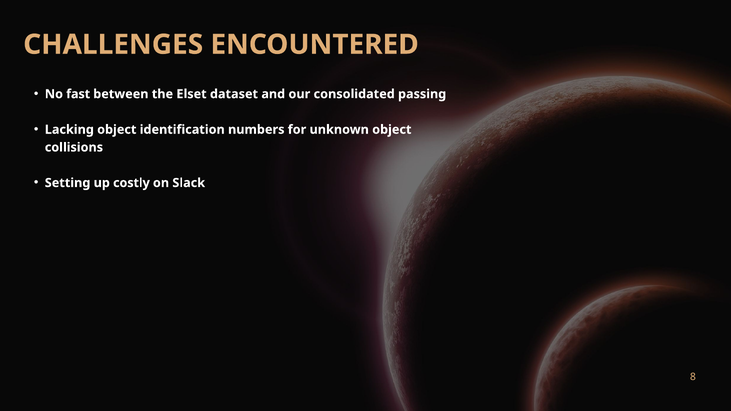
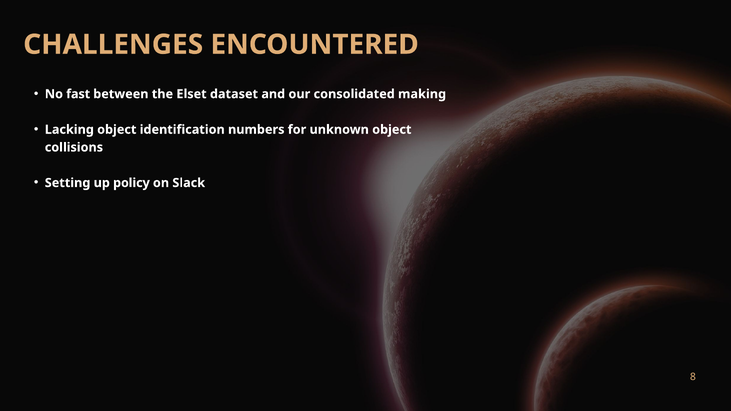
passing: passing -> making (422, 94)
costly: costly -> policy (131, 183)
